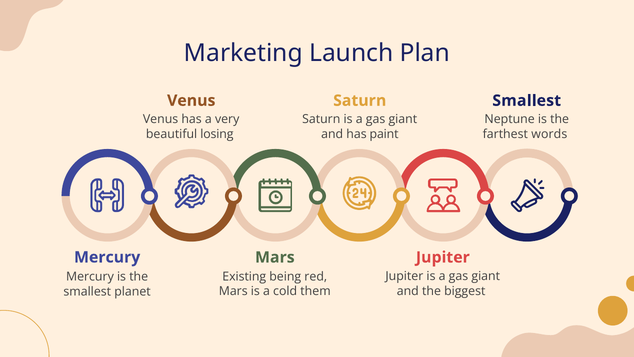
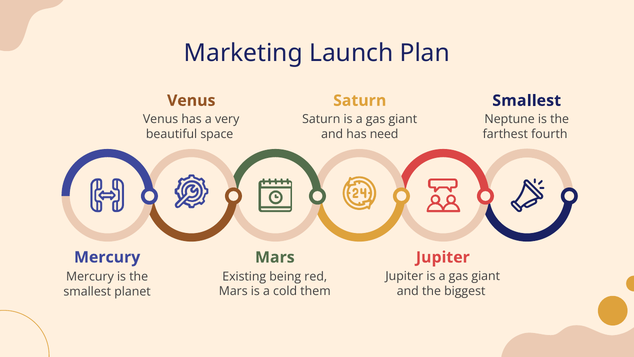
losing: losing -> space (217, 134)
paint: paint -> need (384, 134)
words: words -> fourth (549, 134)
